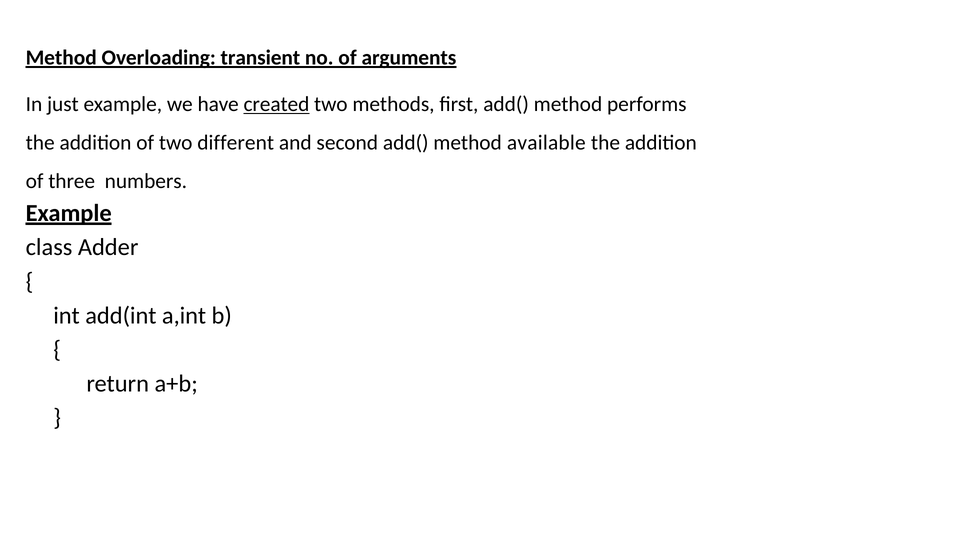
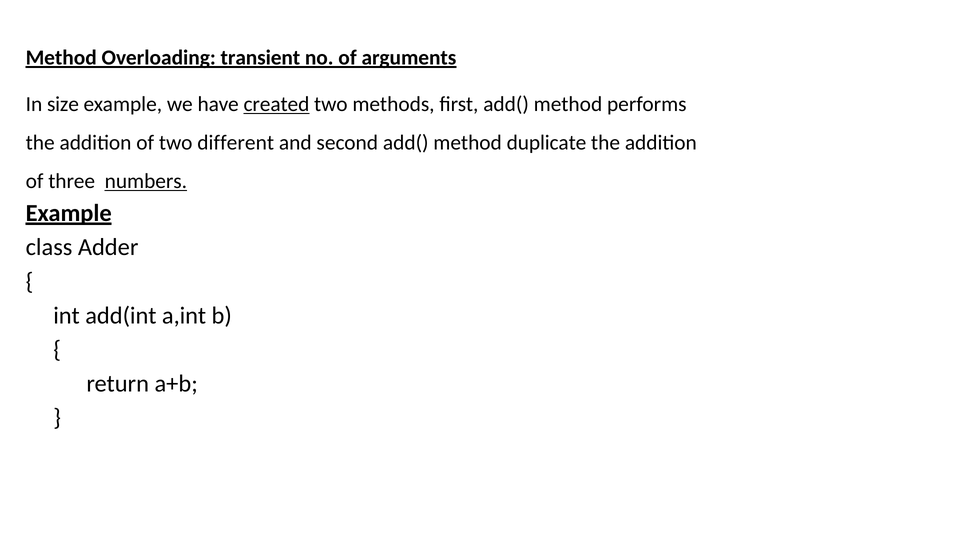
just: just -> size (63, 104)
available: available -> duplicate (546, 143)
numbers underline: none -> present (146, 181)
